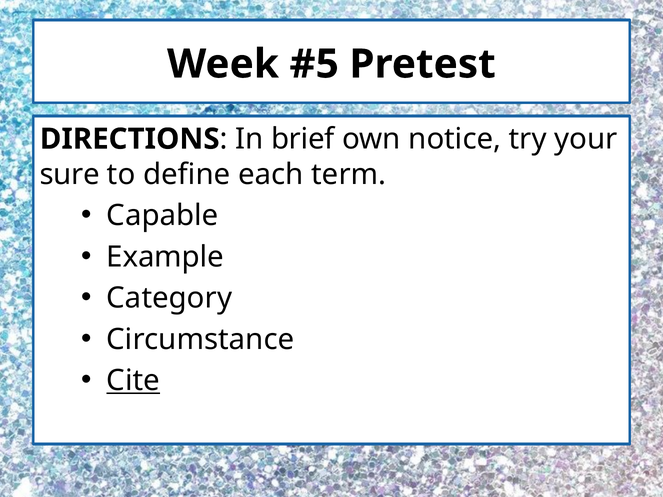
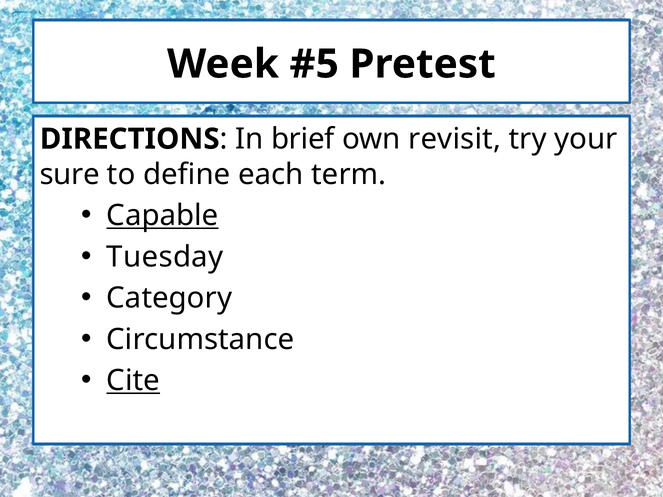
notice: notice -> revisit (455, 139)
Capable underline: none -> present (163, 216)
Example: Example -> Tuesday (165, 257)
